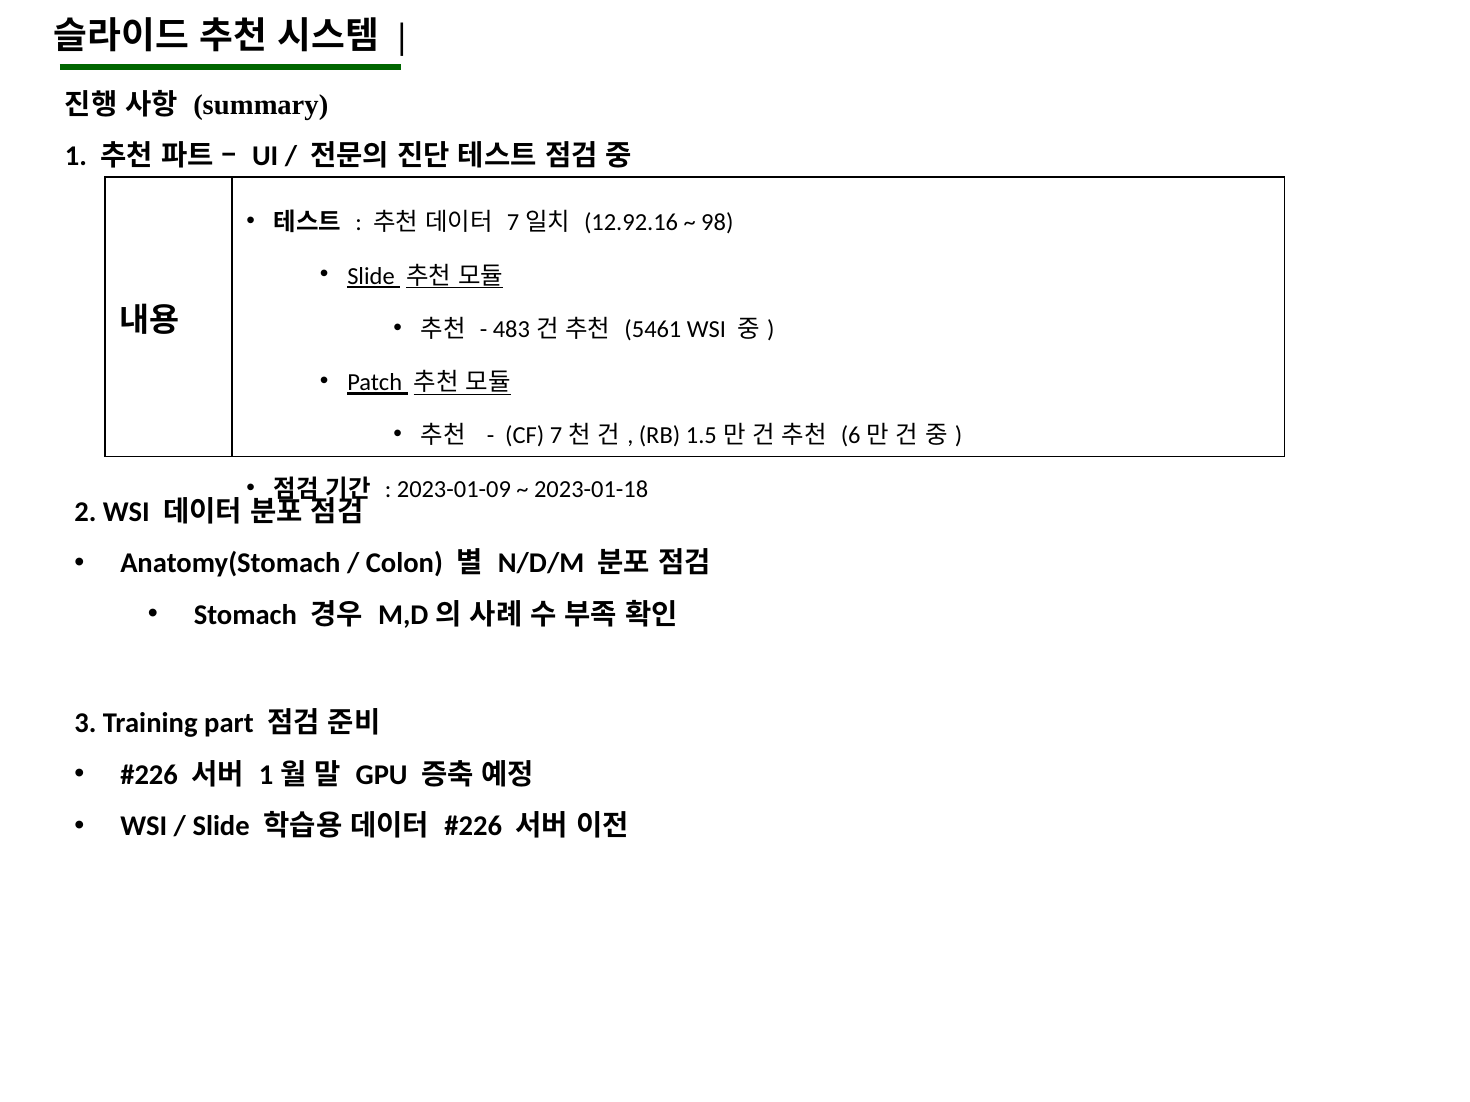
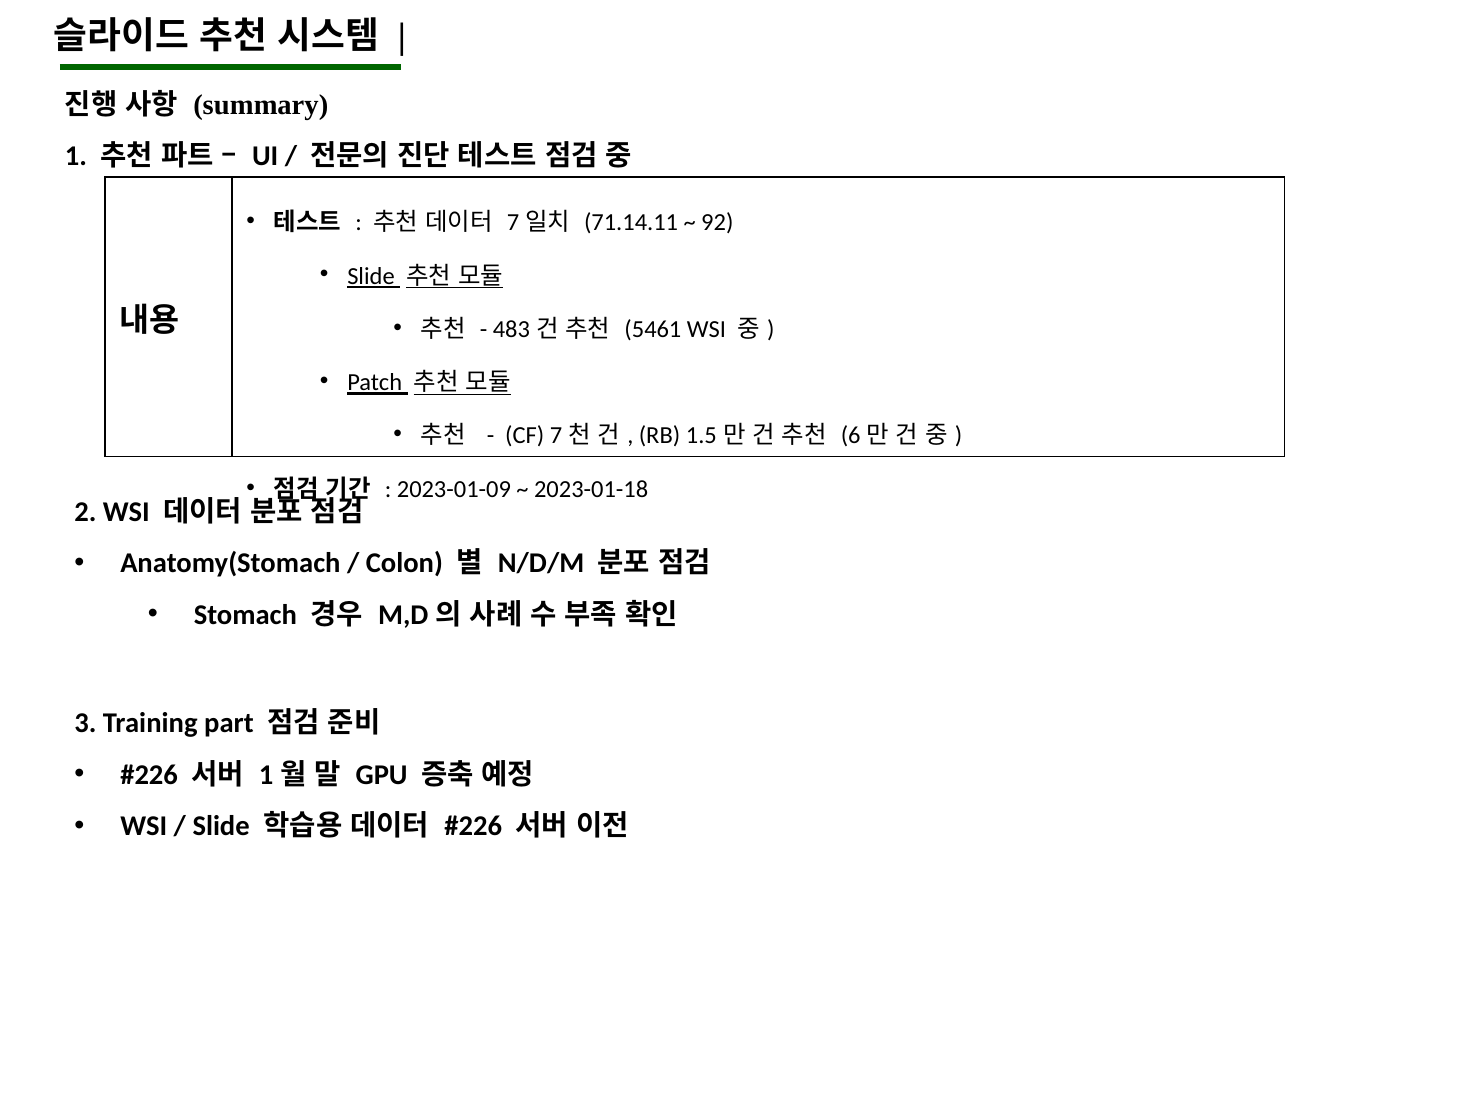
12.92.16: 12.92.16 -> 71.14.11 (631, 223)
98: 98 -> 92 (717, 223)
